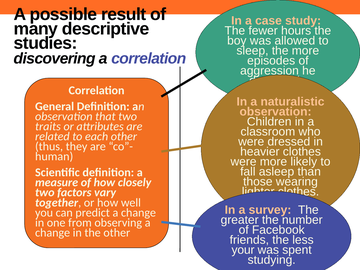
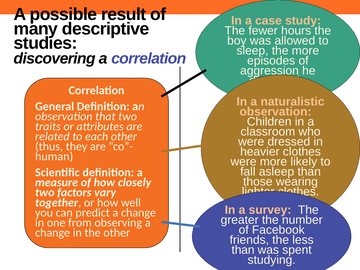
your: your -> than (243, 250)
